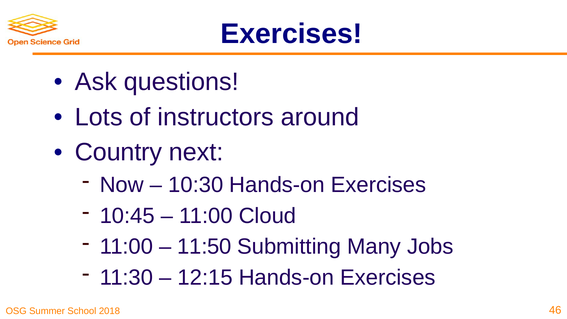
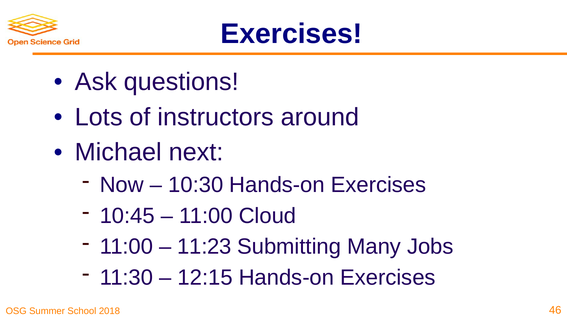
Country: Country -> Michael (118, 152)
11:50: 11:50 -> 11:23 (204, 247)
